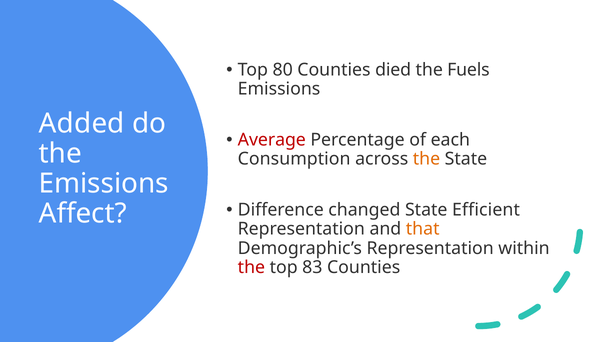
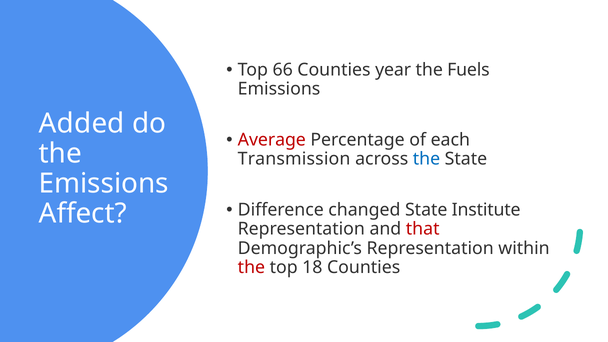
80: 80 -> 66 (283, 70)
died: died -> year (393, 70)
Consumption: Consumption -> Transmission (294, 159)
the colour: orange -> blue (426, 159)
Efficient: Efficient -> Institute (486, 210)
that colour: orange -> red (423, 229)
83: 83 -> 18 (312, 267)
